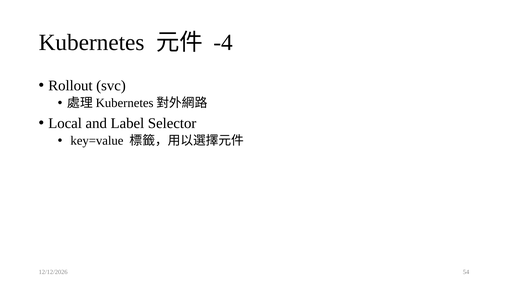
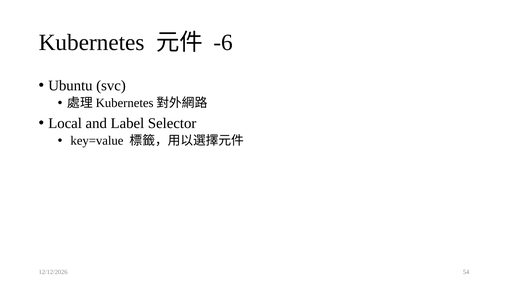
-4: -4 -> -6 (223, 43)
Rollout: Rollout -> Ubuntu (70, 86)
